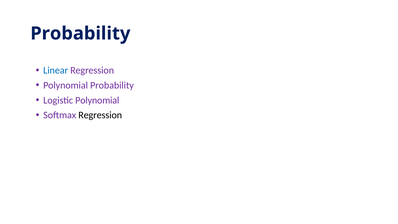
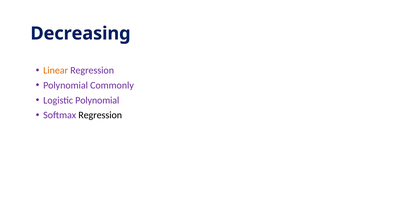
Probability: Probability -> Decreasing (80, 33)
Linear colour: blue -> orange (56, 70)
Polynomial Probability: Probability -> Commonly (112, 85)
